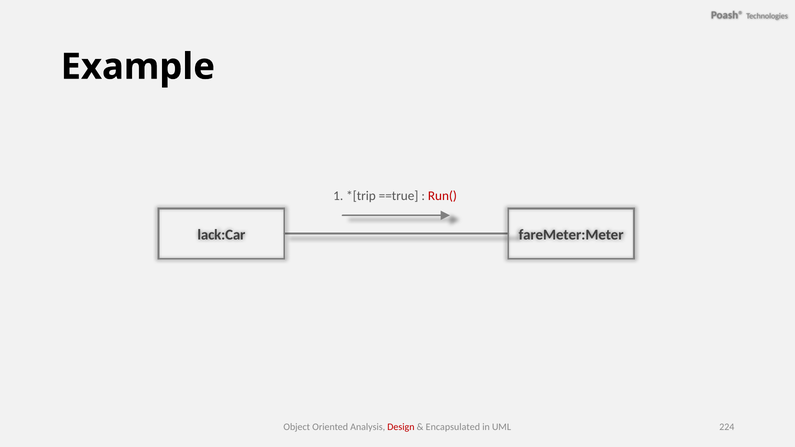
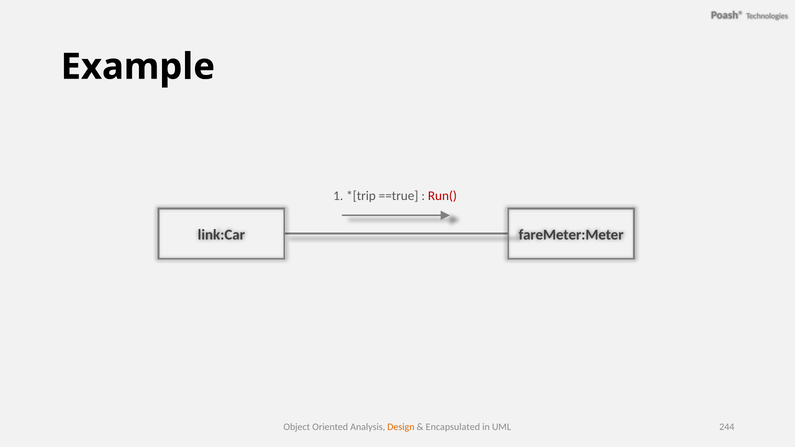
lack:Car: lack:Car -> link:Car (221, 235)
Design colour: red -> orange (401, 427)
224: 224 -> 244 (727, 427)
